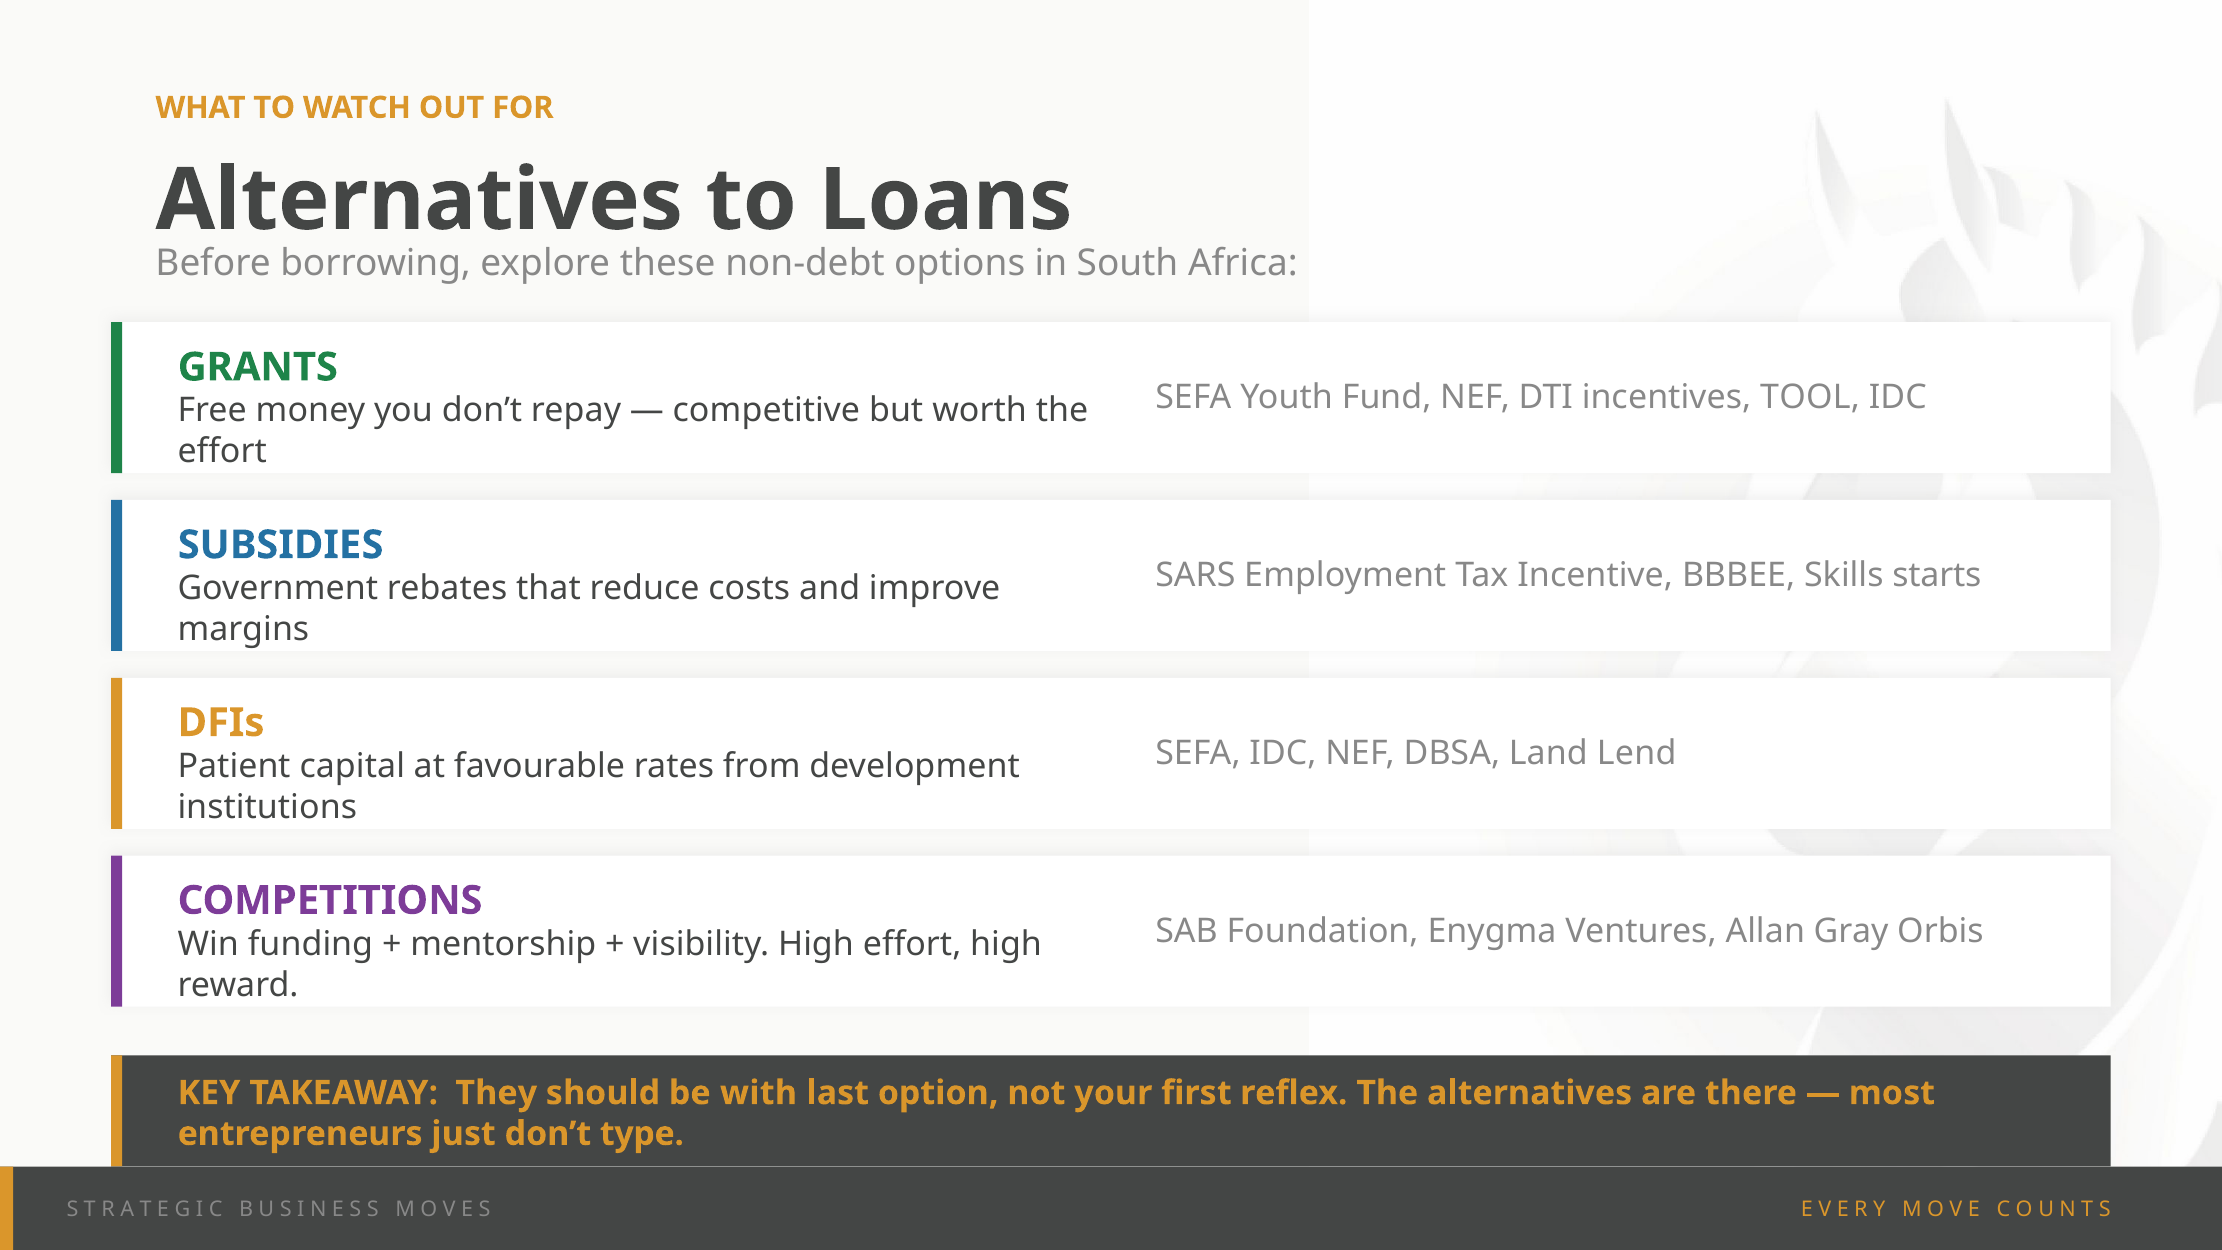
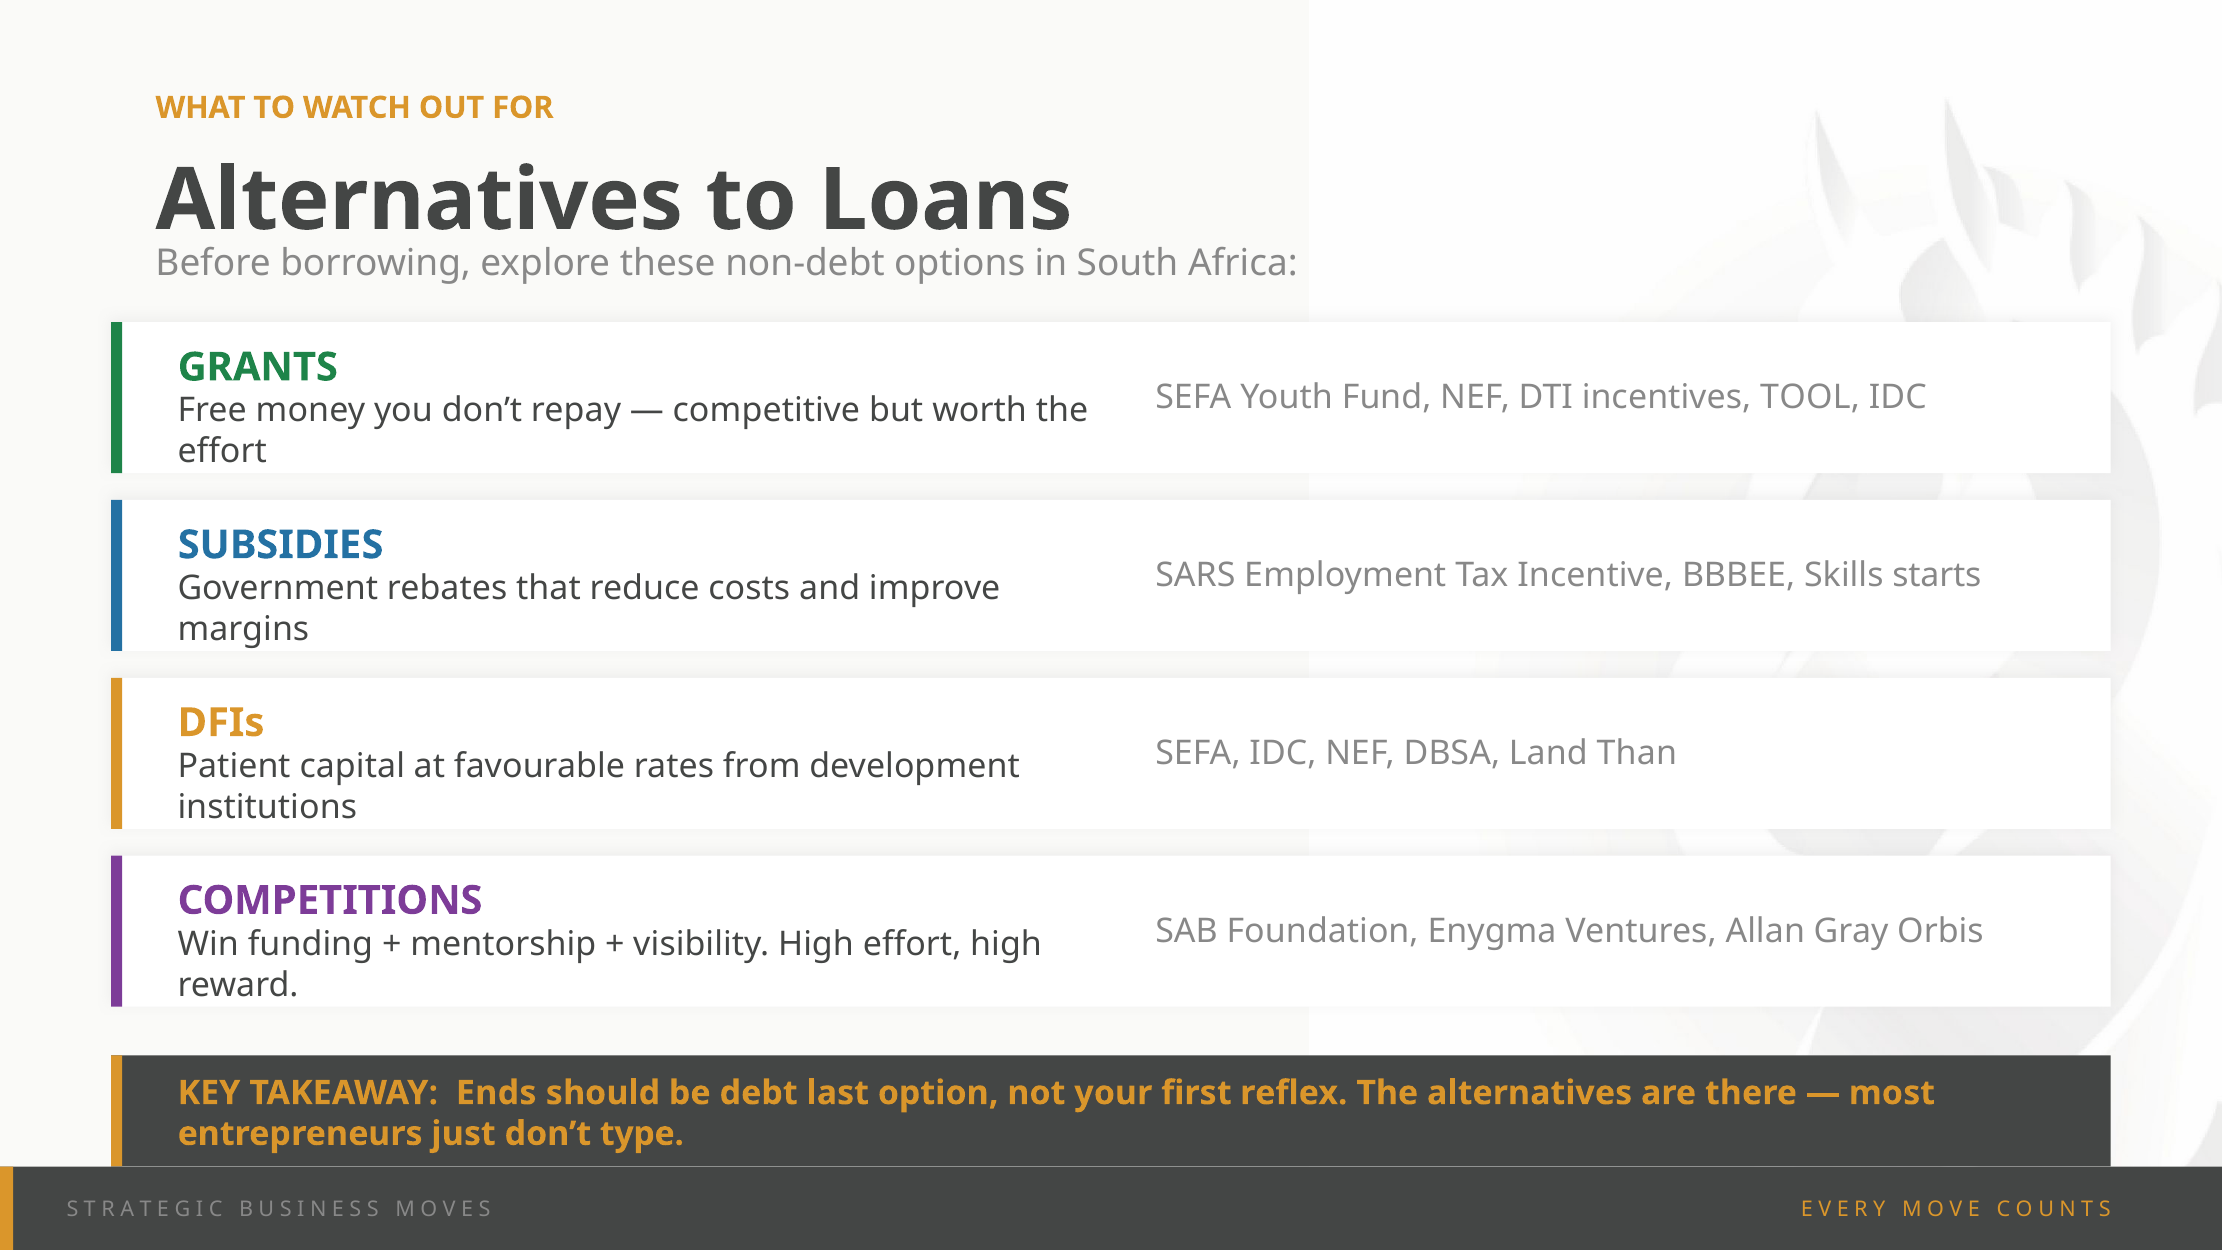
Lend: Lend -> Than (1637, 753)
They: They -> Ends (496, 1093)
with: with -> debt (759, 1093)
